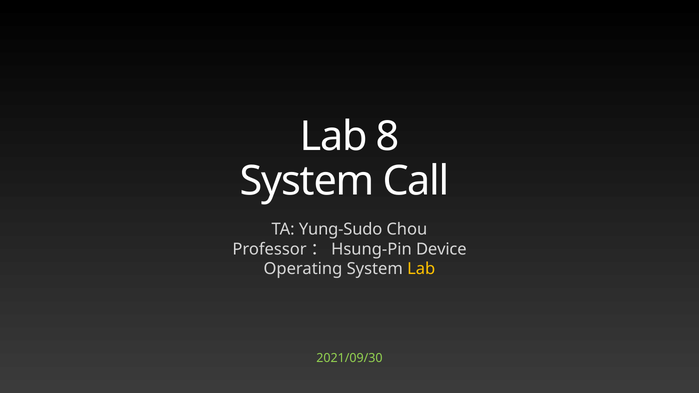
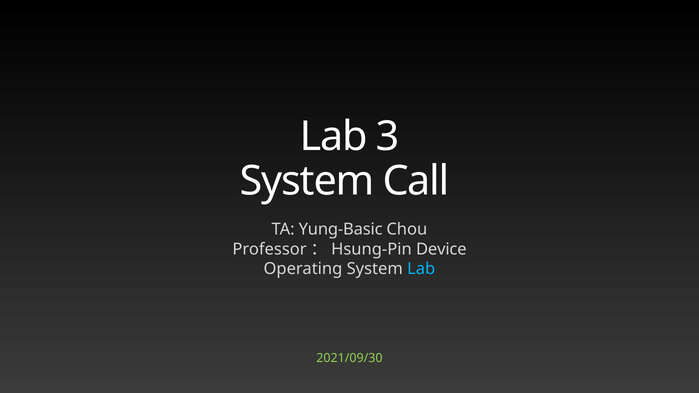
8: 8 -> 3 (388, 137)
Yung-Sudo: Yung-Sudo -> Yung-Basic (341, 229)
Lab colour: yellow -> light blue (421, 269)
